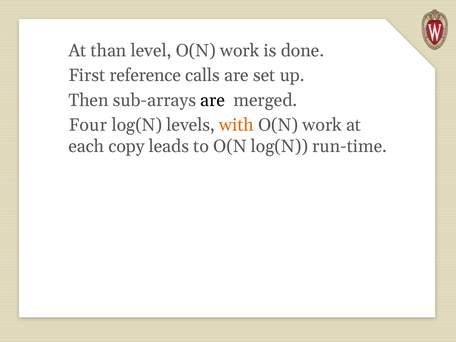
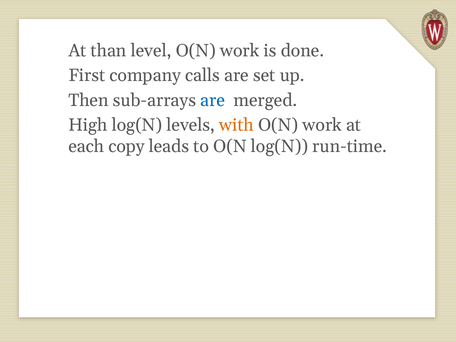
reference: reference -> company (145, 75)
are colour: black -> blue (213, 100)
Four: Four -> High (88, 125)
